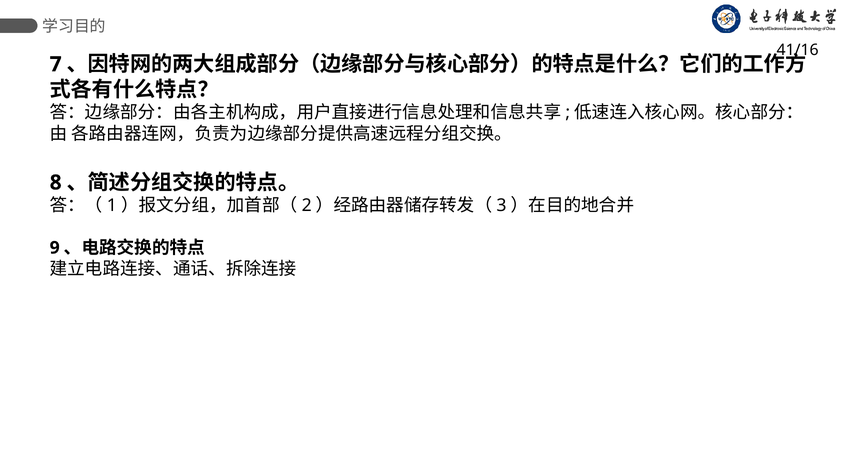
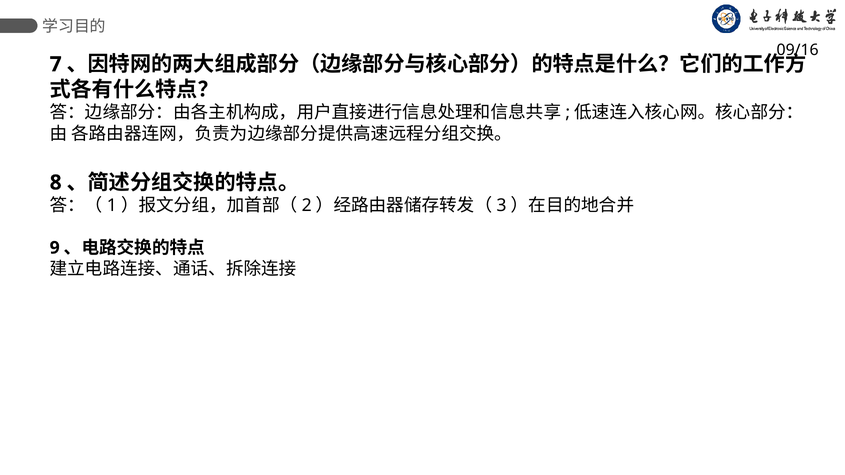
41/16: 41/16 -> 09/16 (798, 50)
